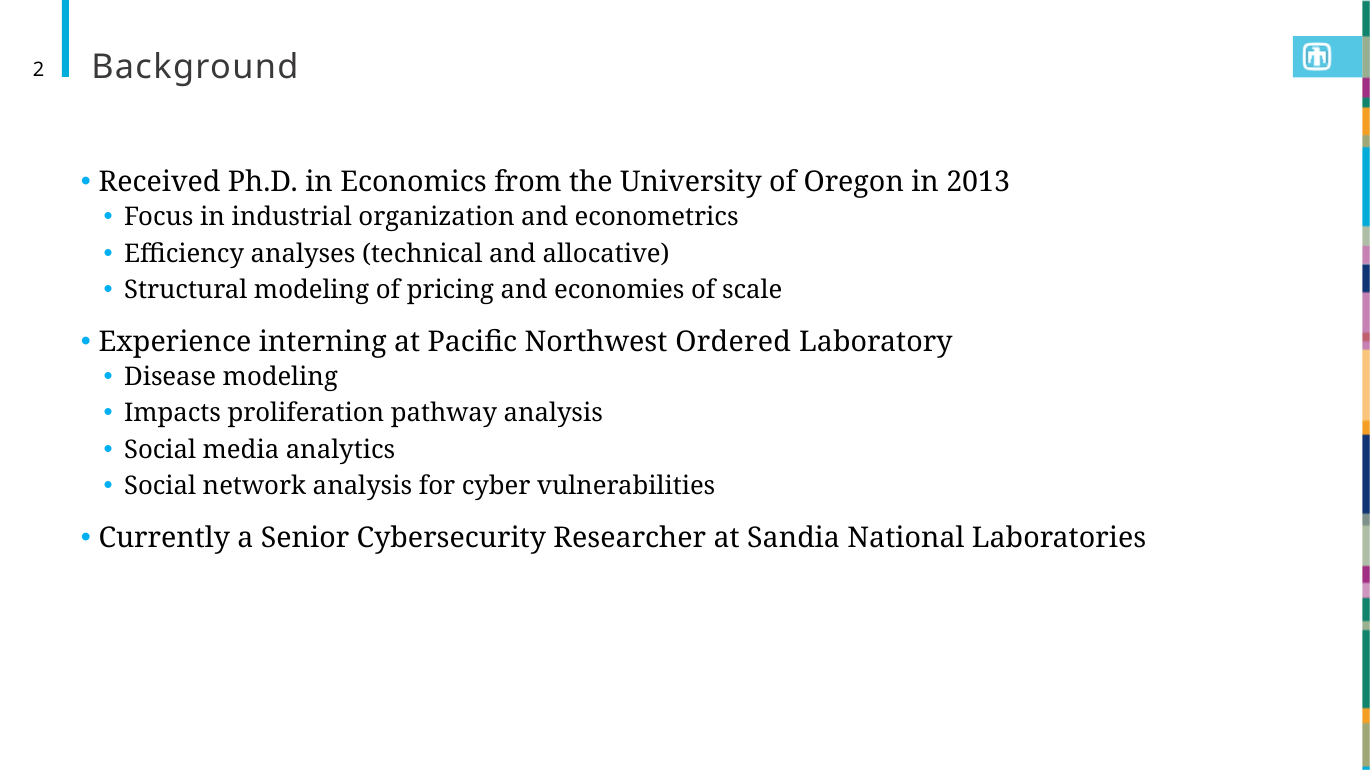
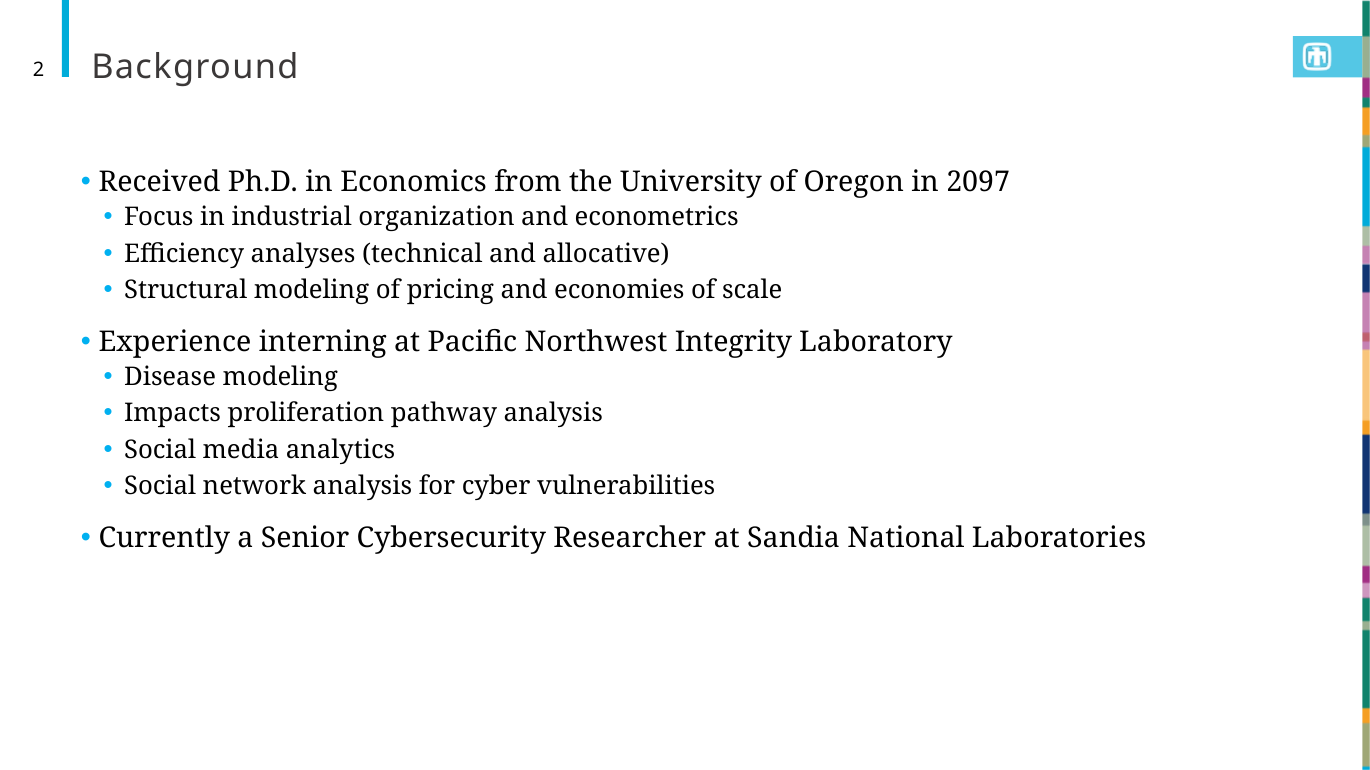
2013: 2013 -> 2097 (978, 182)
Ordered: Ordered -> Integrity (733, 342)
